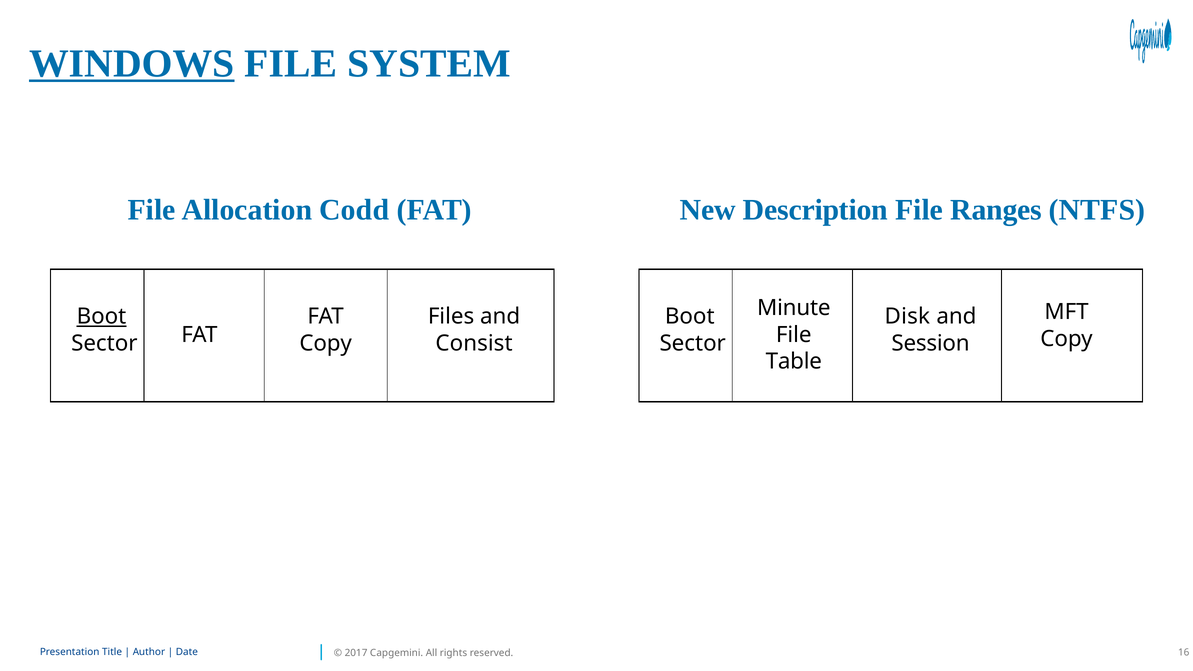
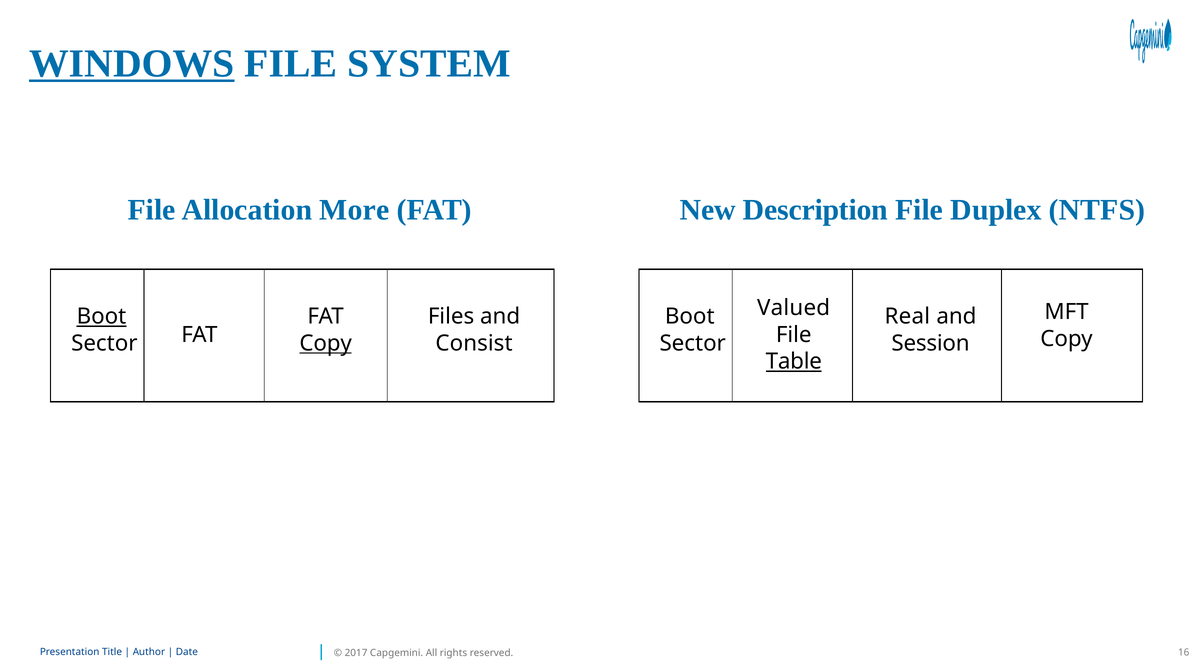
Codd: Codd -> More (354, 210)
Ranges: Ranges -> Duplex (996, 210)
Minute: Minute -> Valued (794, 308)
Disk: Disk -> Real (907, 317)
Copy underline: none -> present (326, 343)
Table underline: none -> present (794, 362)
